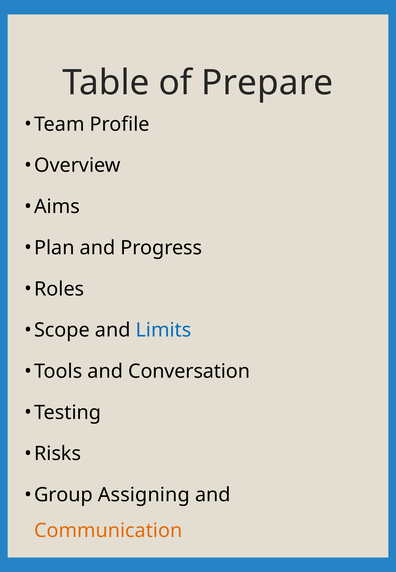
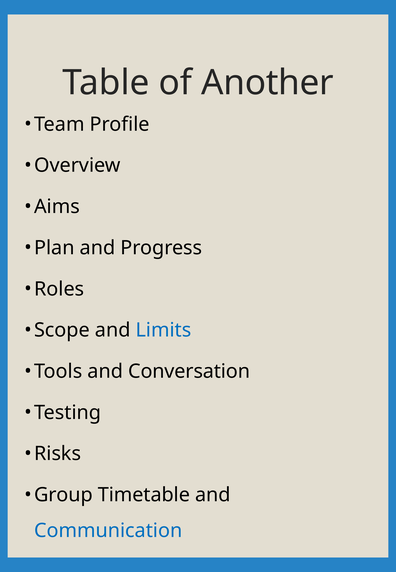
Prepare: Prepare -> Another (267, 83)
Assigning: Assigning -> Timetable (144, 495)
Communication colour: orange -> blue (108, 531)
